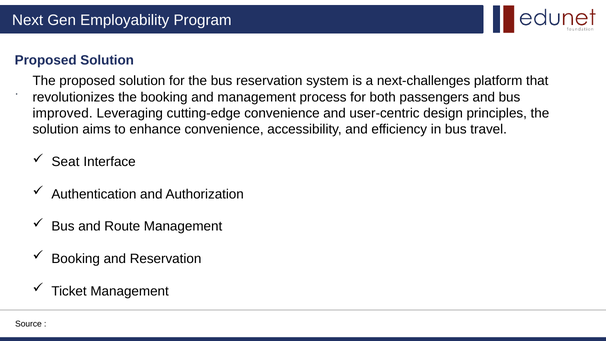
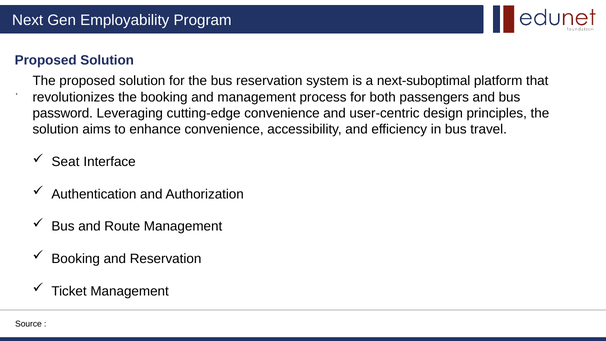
next-challenges: next-challenges -> next-suboptimal (424, 81)
improved: improved -> password (63, 113)
